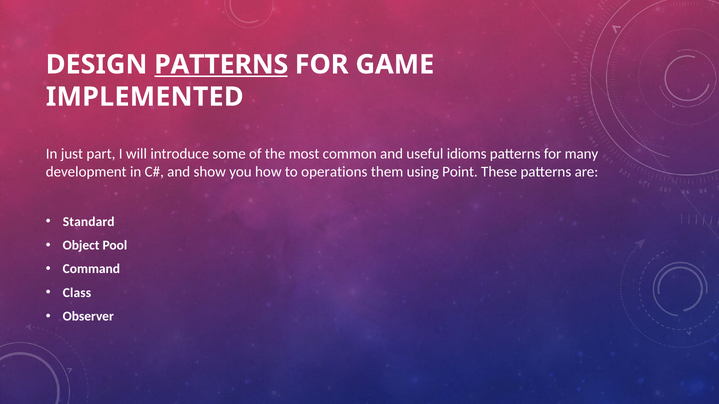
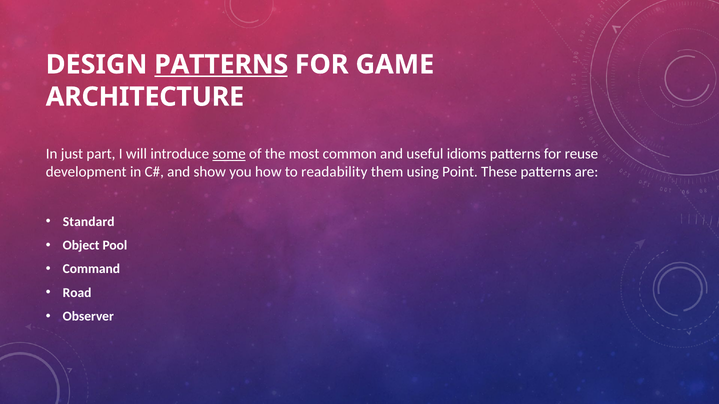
IMPLEMENTED: IMPLEMENTED -> ARCHITECTURE (145, 97)
some underline: none -> present (229, 154)
many: many -> reuse (581, 154)
operations: operations -> readability (334, 172)
Class: Class -> Road (77, 293)
